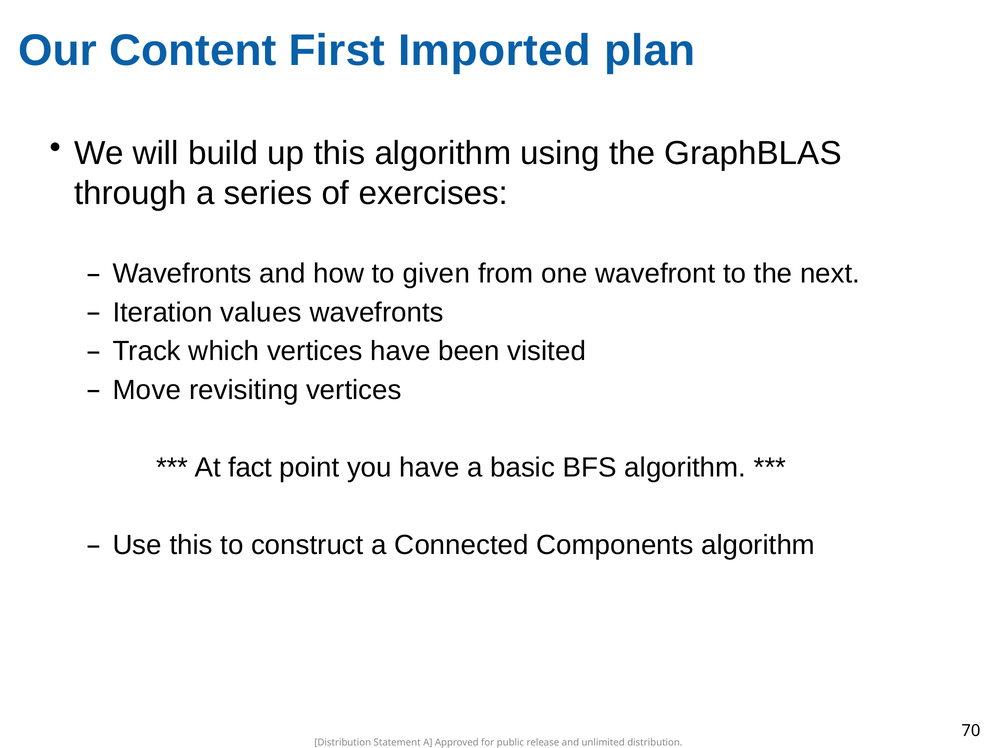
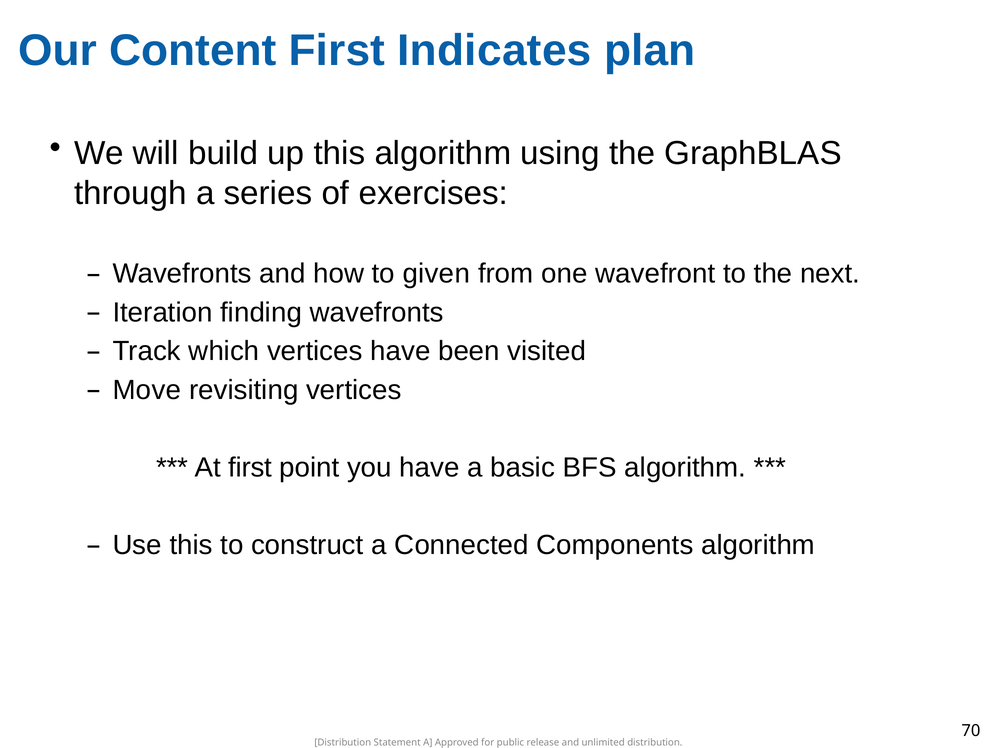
Imported: Imported -> Indicates (494, 51)
values: values -> finding (261, 312)
At fact: fact -> first (250, 468)
